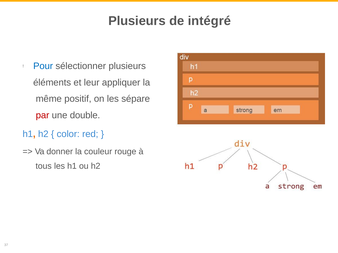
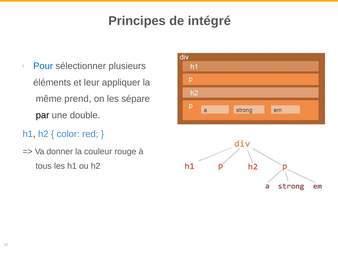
Plusieurs: Plusieurs -> Principes (137, 21)
positif: positif -> prend (78, 99)
par colour: red -> black (43, 116)
